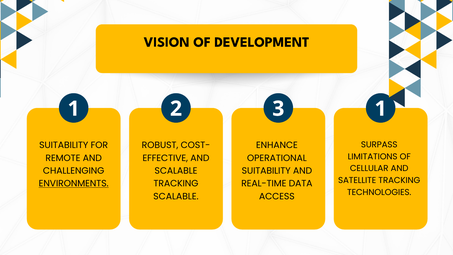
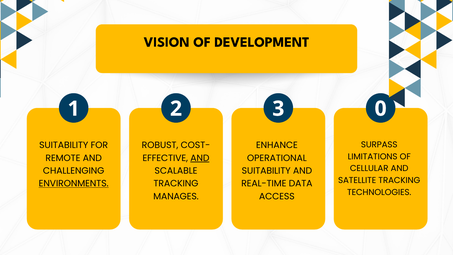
3 1: 1 -> 0 (381, 109)
AND underline: none -> present (200, 158)
SCALABLE: SCALABLE -> MANAGES (176, 196)
